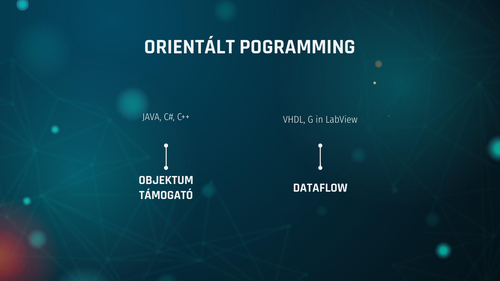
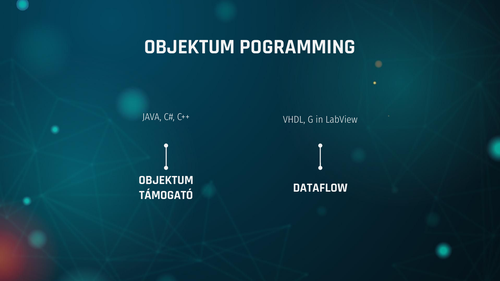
ORIENTÁLT: ORIENTÁLT -> OBJEKTUM (190, 47)
